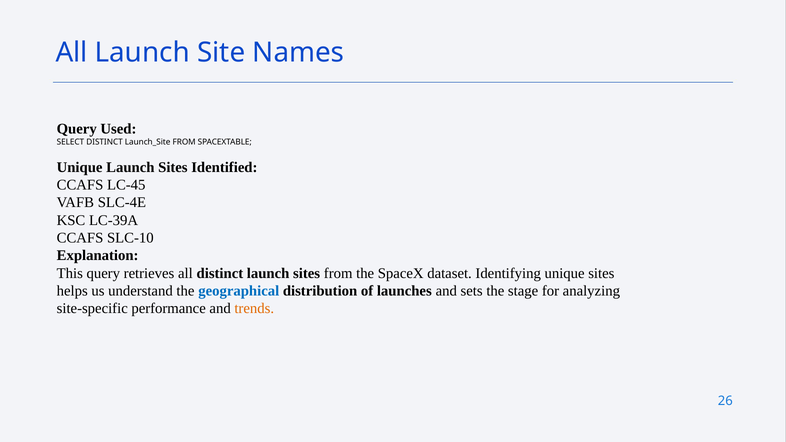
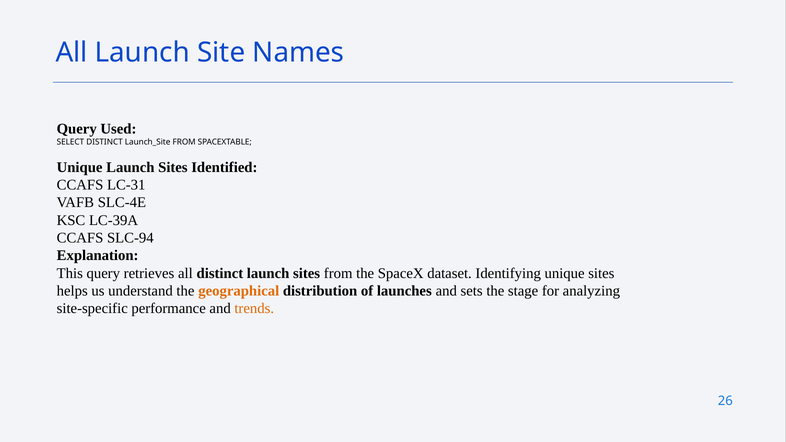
LC-45: LC-45 -> LC-31 (126, 185)
SLC-10: SLC-10 -> SLC-94 (130, 238)
geographical colour: blue -> orange (239, 291)
